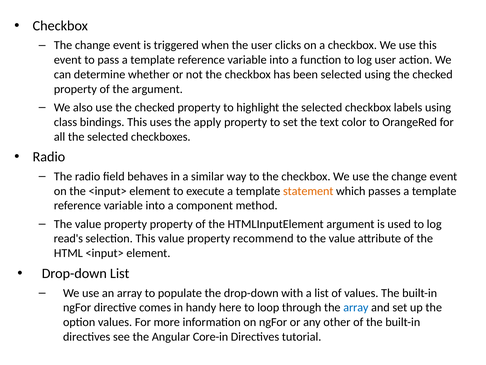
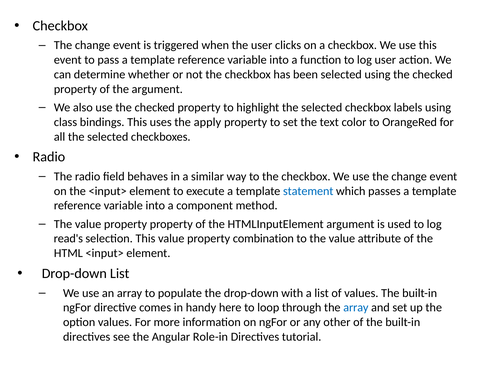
statement colour: orange -> blue (308, 191)
recommend: recommend -> combination (263, 238)
Core-in: Core-in -> Role-in (210, 336)
